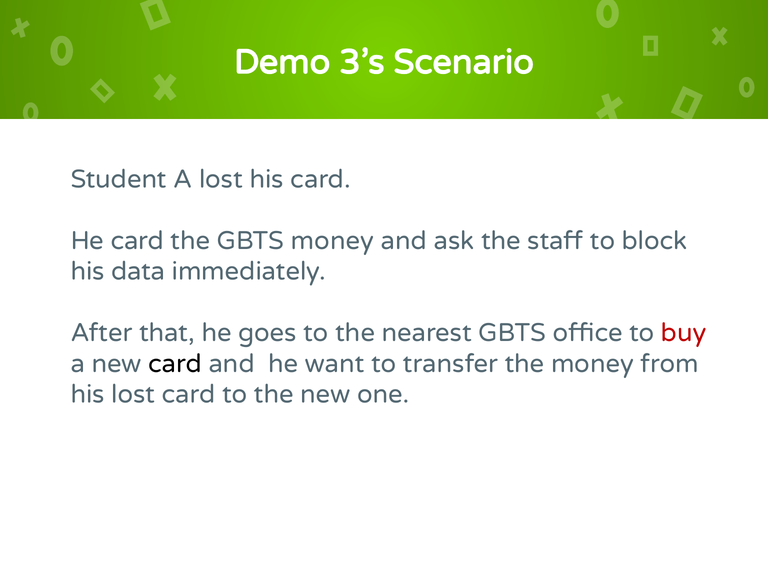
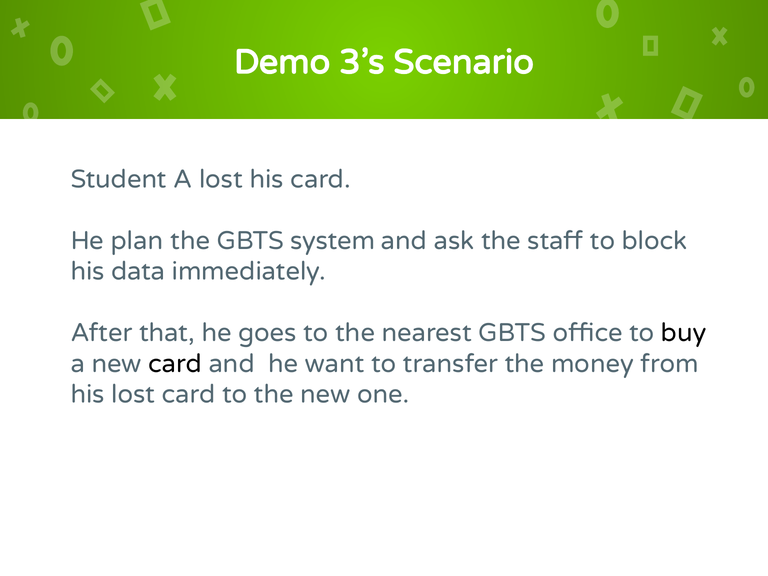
He card: card -> plan (137, 241)
GBTS money: money -> system (333, 241)
buy colour: red -> black (684, 333)
